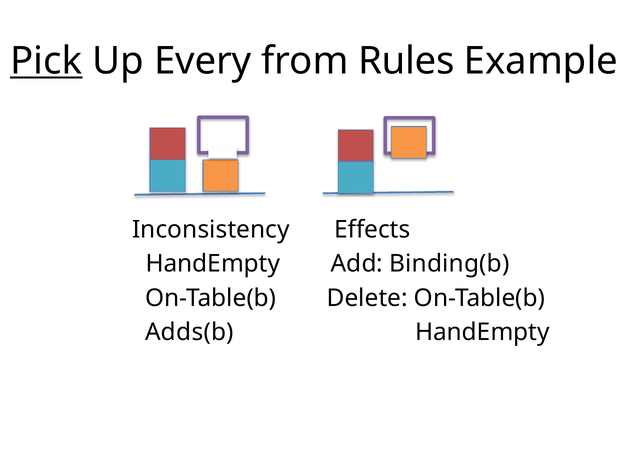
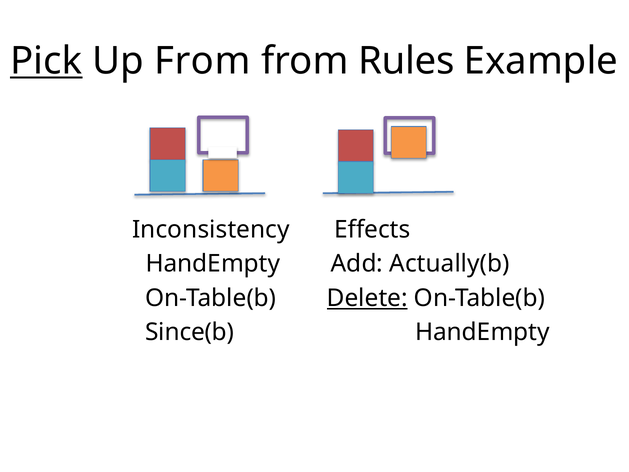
Up Every: Every -> From (202, 61)
Binding(b: Binding(b -> Actually(b (449, 264)
Delete underline: none -> present (367, 298)
Adds(b: Adds(b -> Since(b (190, 332)
